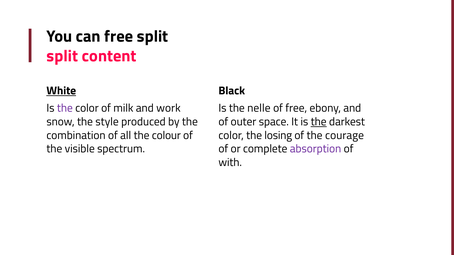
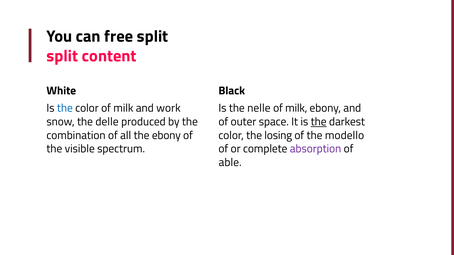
White underline: present -> none (61, 91)
the colour: purple -> blue (65, 108)
free: free -> milk (296, 108)
style: style -> delle (107, 122)
the colour: colour -> ebony (166, 135)
courage: courage -> modello (345, 135)
with: with -> able (230, 163)
